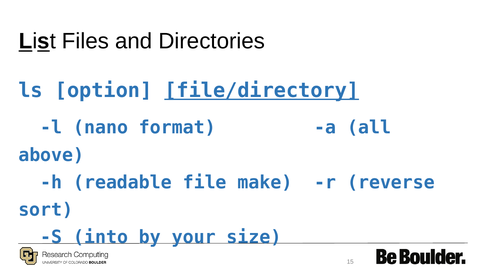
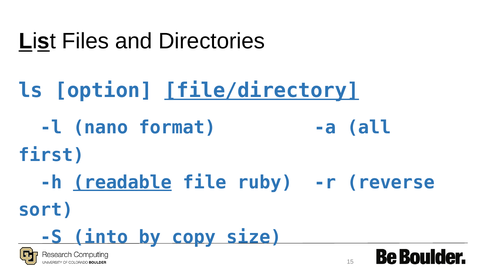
above: above -> first (51, 155)
readable underline: none -> present (122, 182)
make: make -> ruby (265, 182)
your: your -> copy (194, 237)
